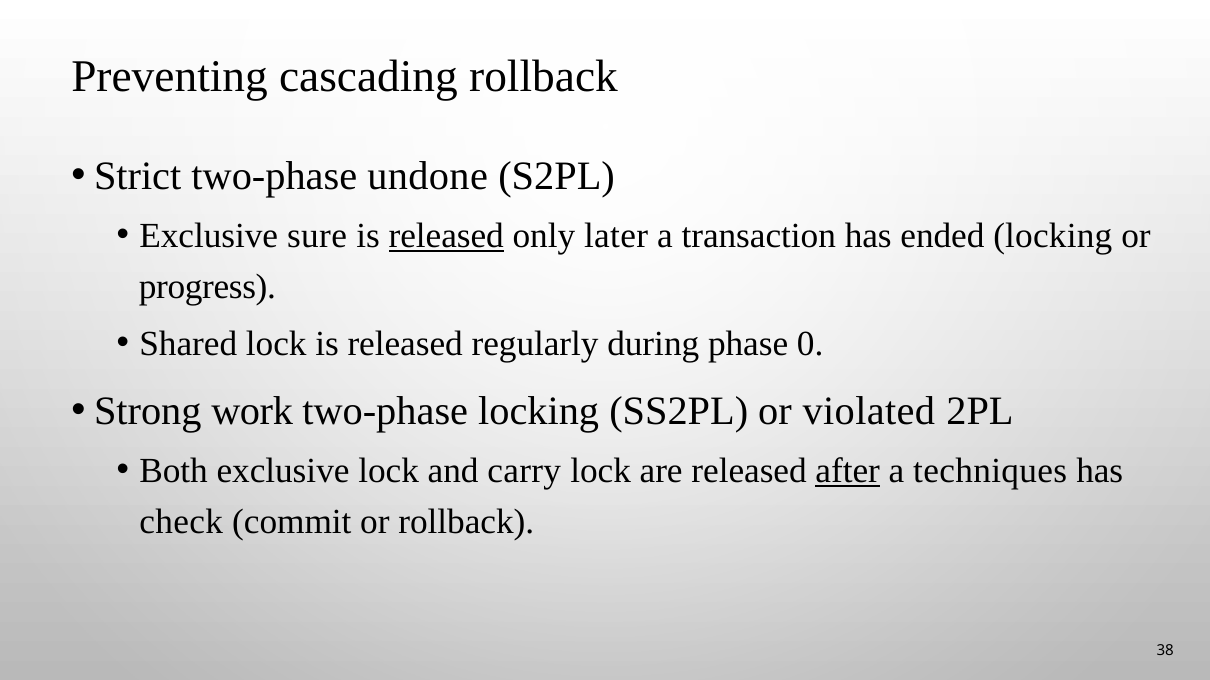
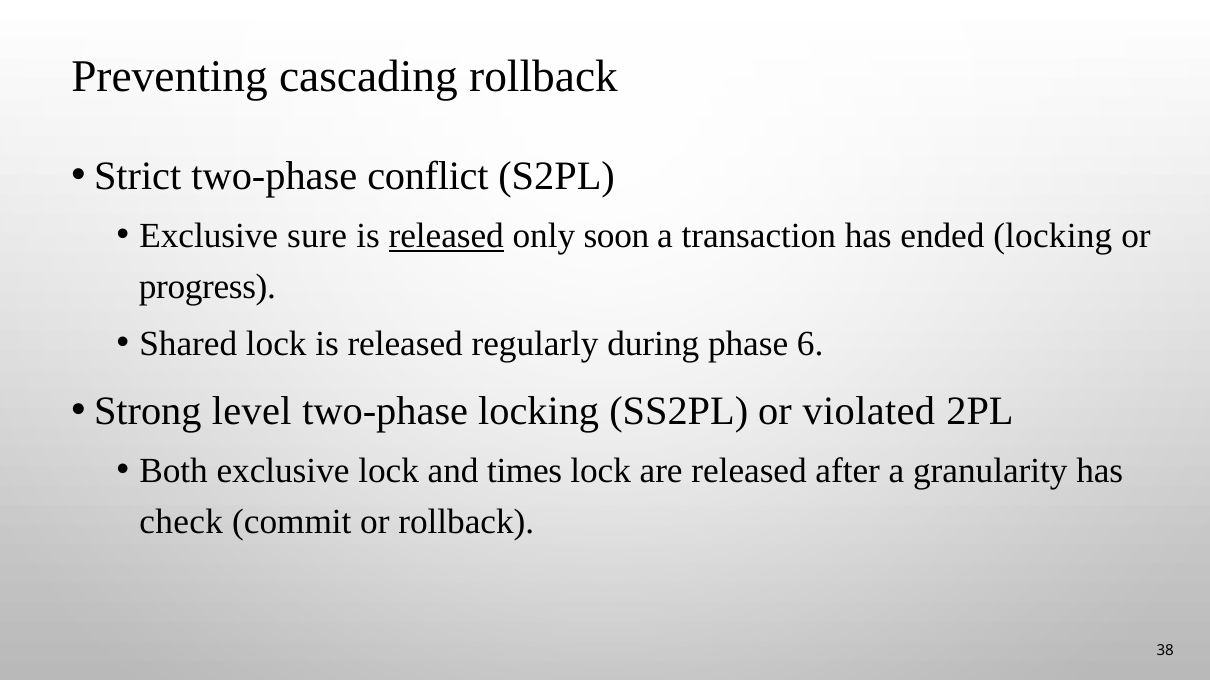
undone: undone -> conflict (428, 176)
later: later -> soon (616, 236)
0: 0 -> 6 (810, 344)
work: work -> level (252, 412)
carry: carry -> times (525, 471)
after underline: present -> none (848, 471)
techniques: techniques -> granularity (990, 471)
